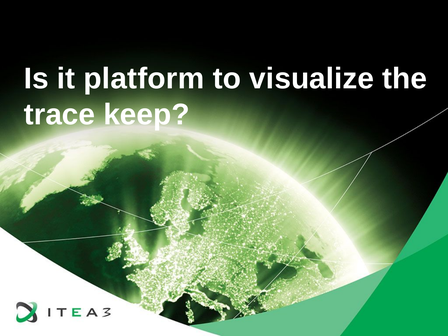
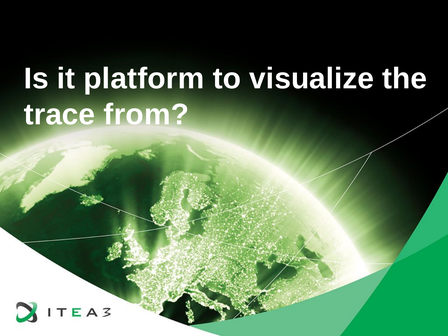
keep: keep -> from (146, 115)
